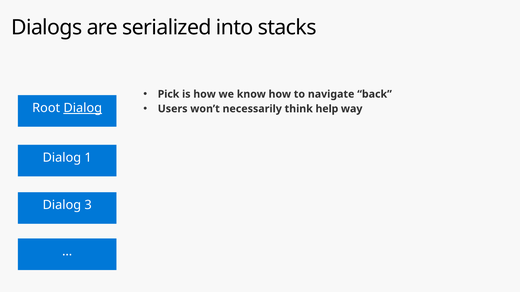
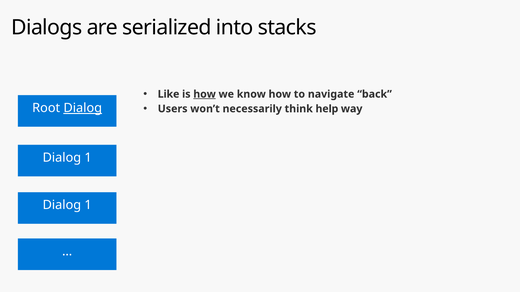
Pick: Pick -> Like (169, 94)
how underline: none -> present (205, 94)
3: 3 -> 1 (88, 205)
